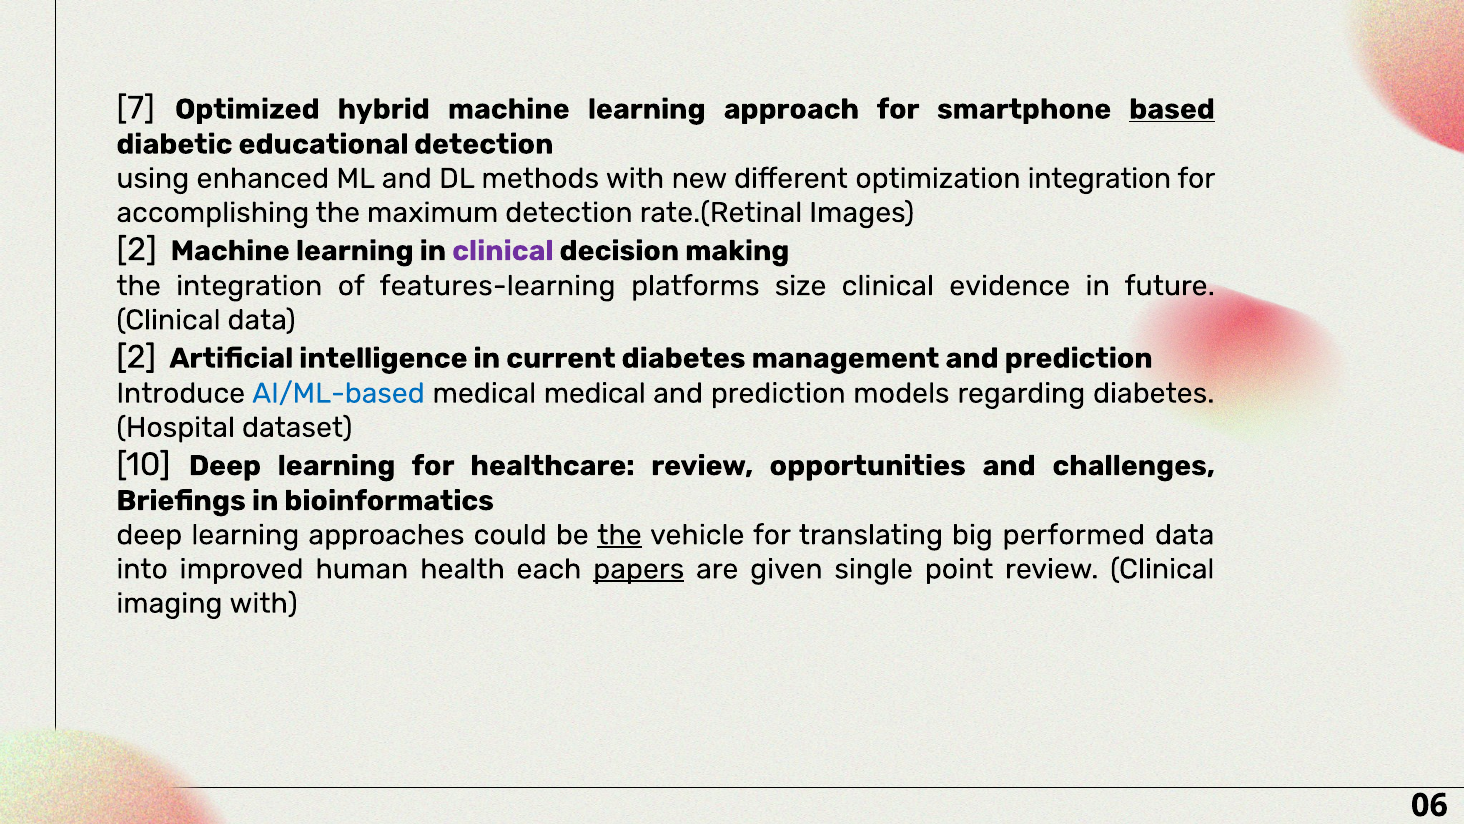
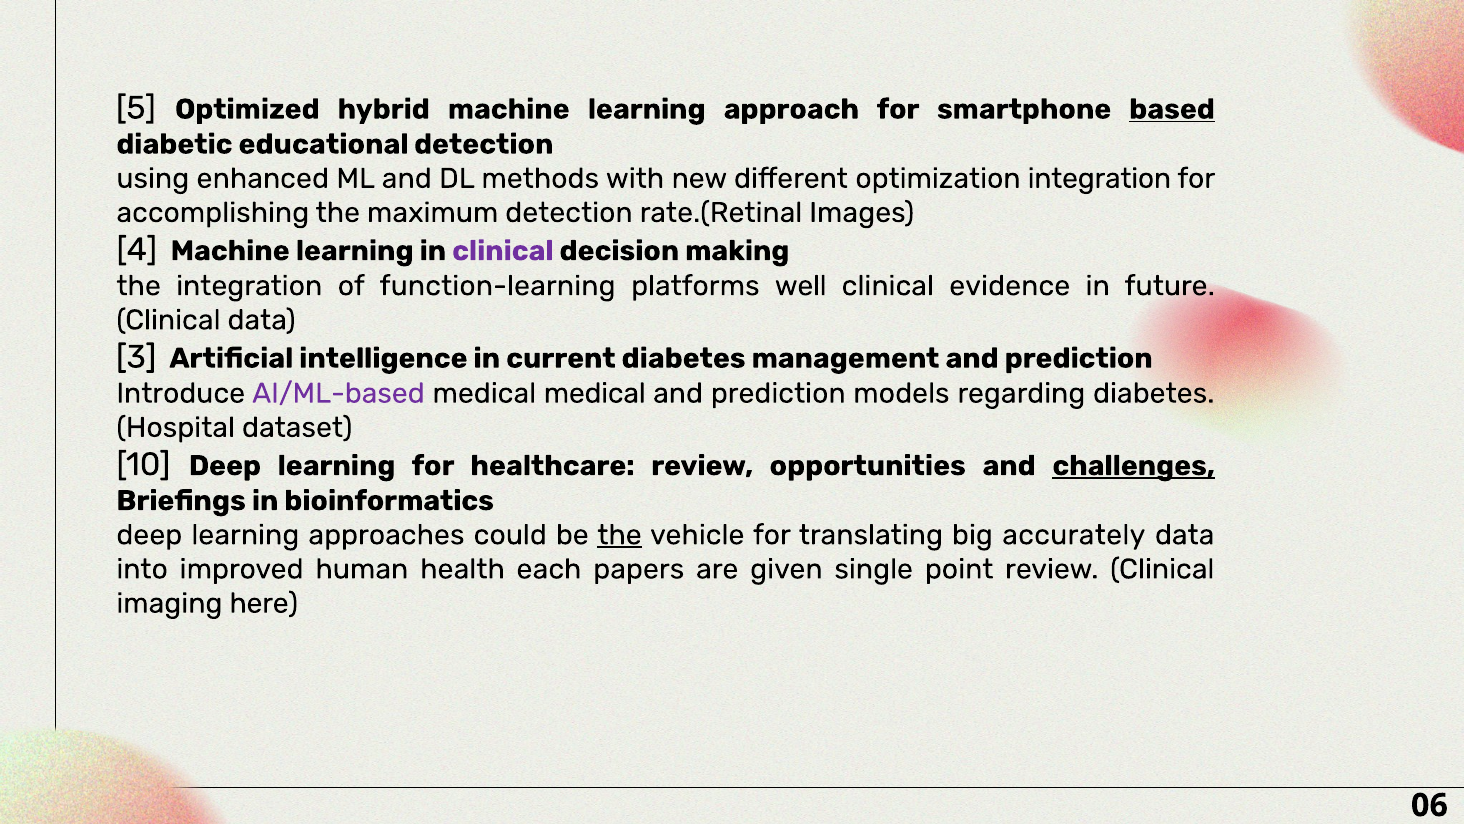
7: 7 -> 5 (136, 108)
2: 2 -> 4 (137, 249)
features-learning: features-learning -> function-learning (498, 286)
size: size -> well (801, 286)
2: 2 -> 3 (136, 357)
AI/ML-based colour: blue -> purple (338, 393)
challenges underline: none -> present (1134, 465)
performed: performed -> accurately (1074, 535)
papers underline: present -> none (639, 569)
imaging with: with -> here (264, 603)
